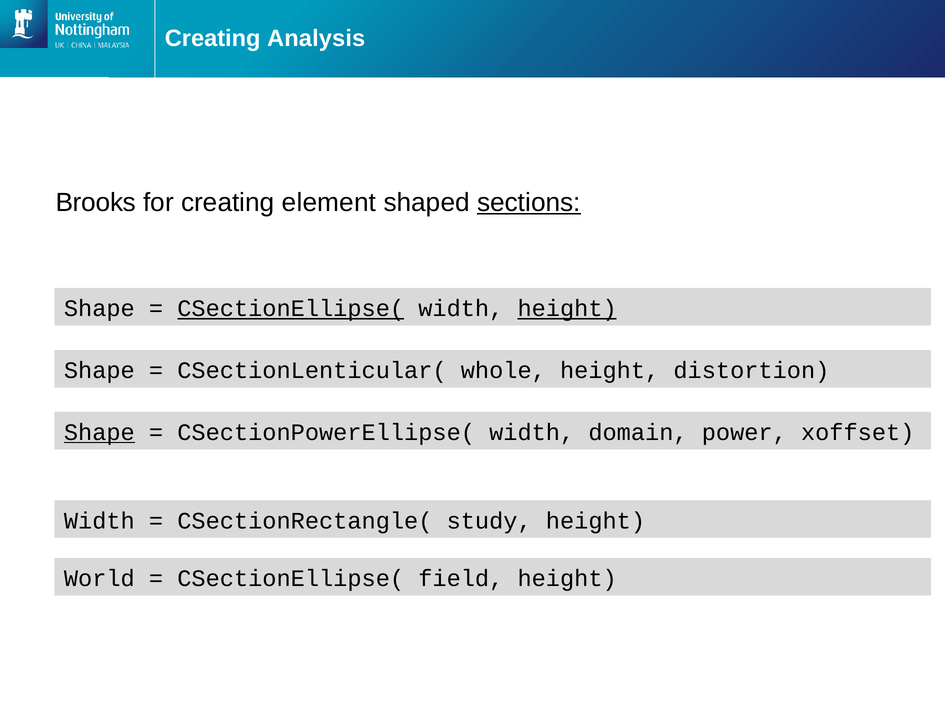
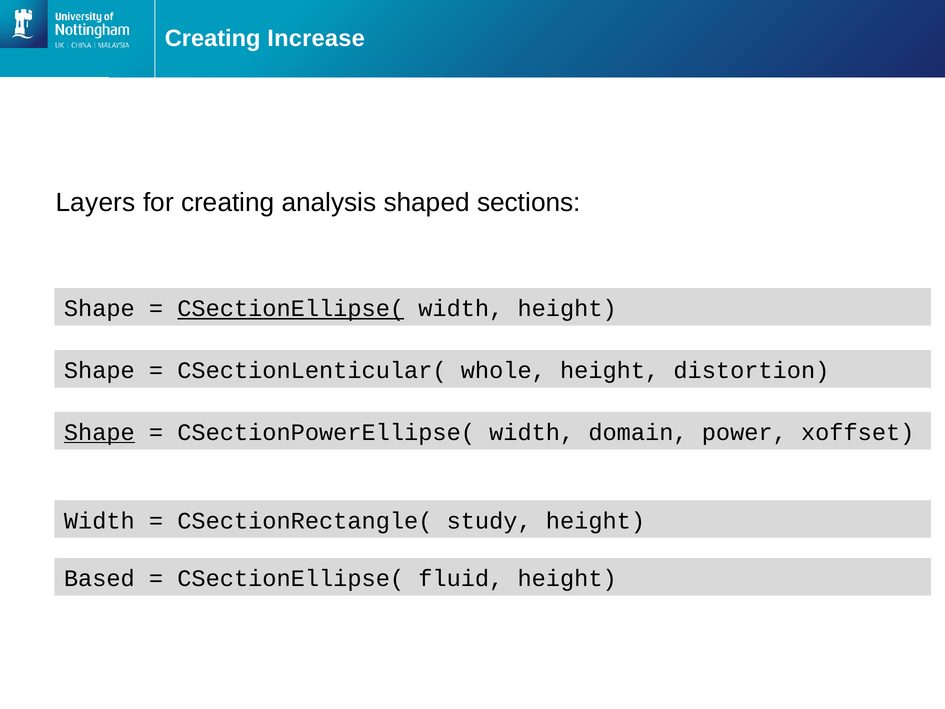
Analysis: Analysis -> Increase (316, 38)
Brooks: Brooks -> Layers (96, 202)
element: element -> analysis (329, 202)
sections underline: present -> none (529, 202)
height underline: present -> none (567, 308)
World: World -> Based (99, 578)
field: field -> fluid (461, 578)
